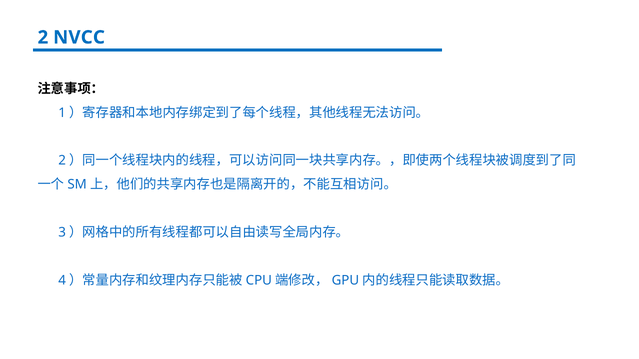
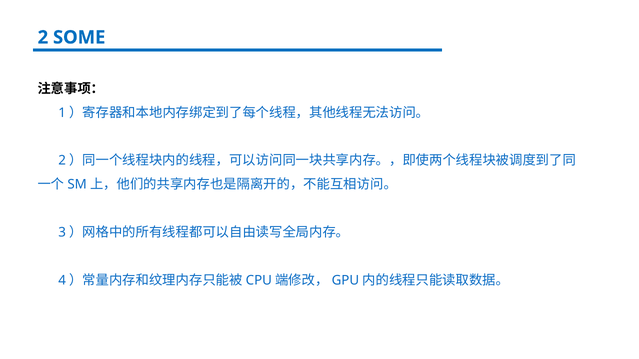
NVCC: NVCC -> SOME (79, 37)
